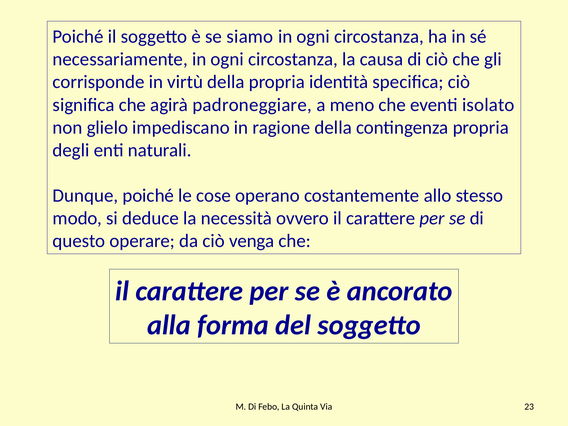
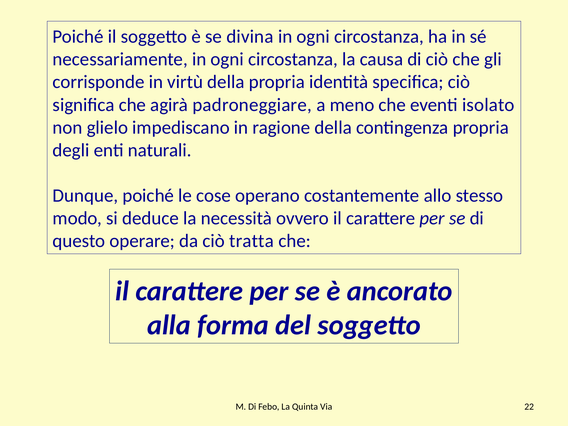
siamo: siamo -> divina (250, 37)
venga: venga -> tratta (252, 241)
23: 23 -> 22 (529, 407)
